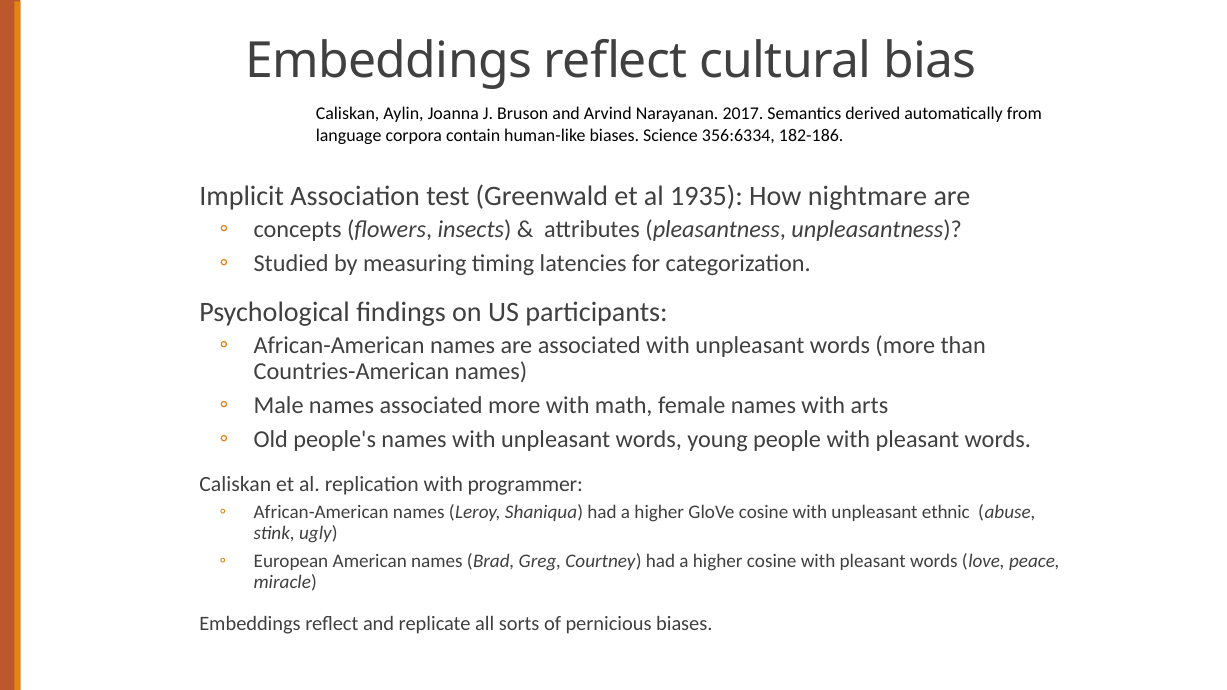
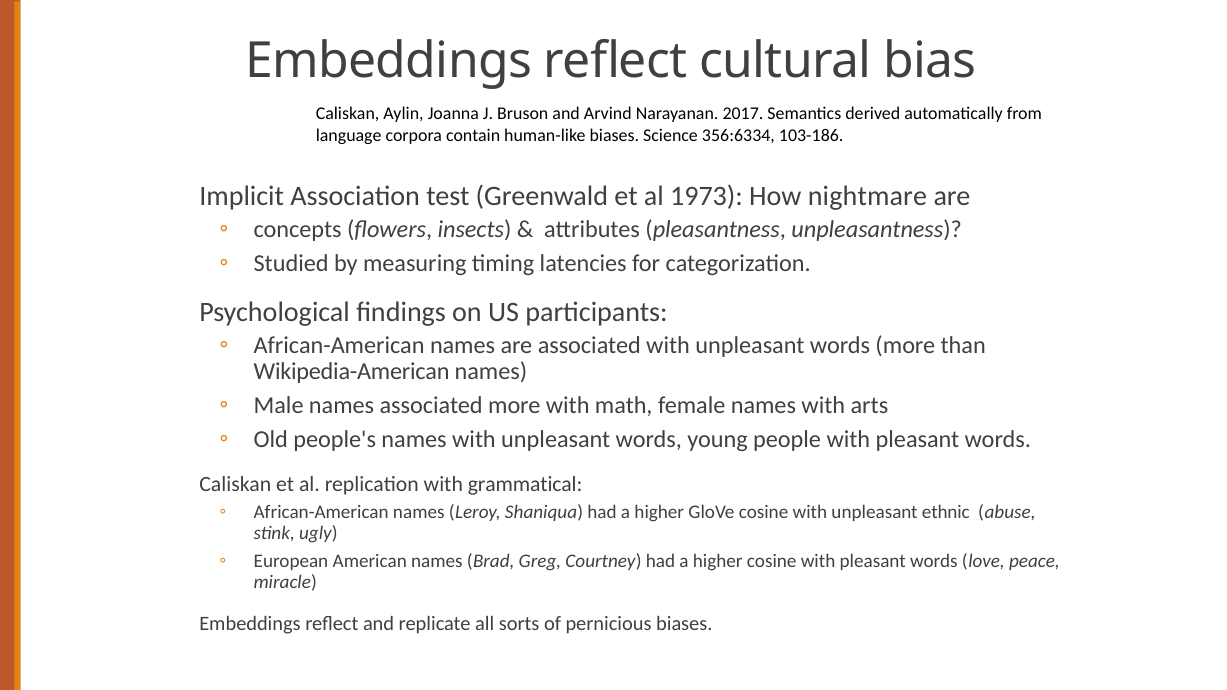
182-186: 182-186 -> 103-186 (811, 135)
1935: 1935 -> 1973 (707, 196)
Countries-American: Countries-American -> Wikipedia-American (352, 372)
programmer: programmer -> grammatical (525, 485)
